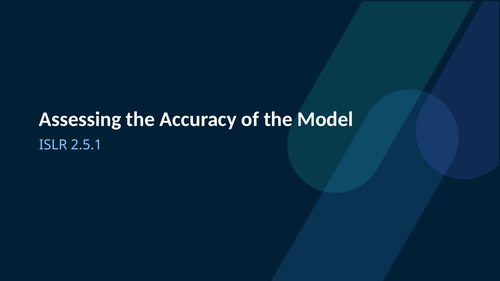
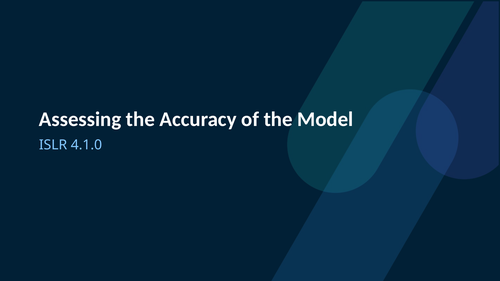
2.5.1: 2.5.1 -> 4.1.0 (86, 145)
